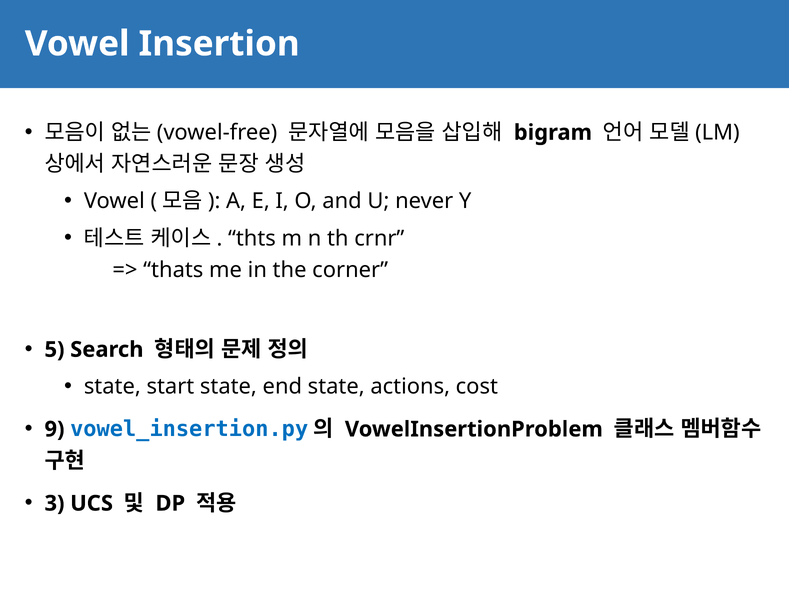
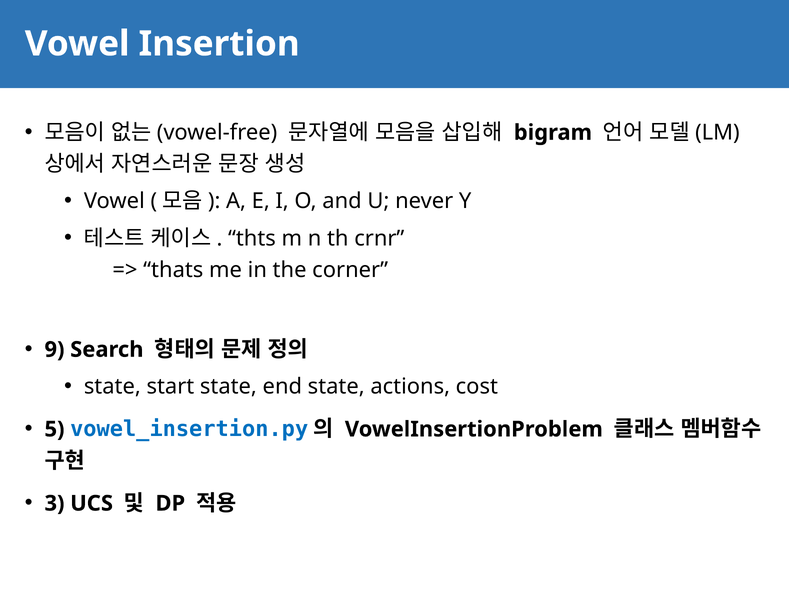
5: 5 -> 9 (54, 349)
9: 9 -> 5 (54, 429)
